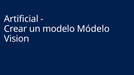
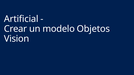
Módelo: Módelo -> Objetos (93, 29)
